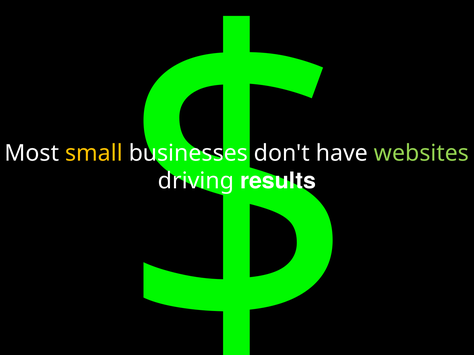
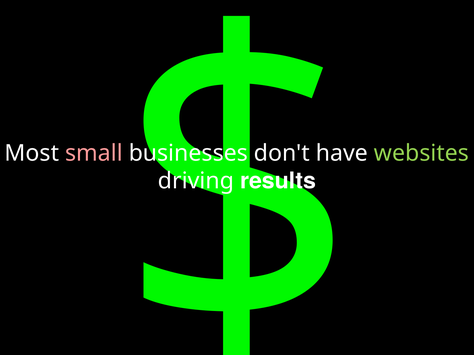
small colour: yellow -> pink (94, 153)
